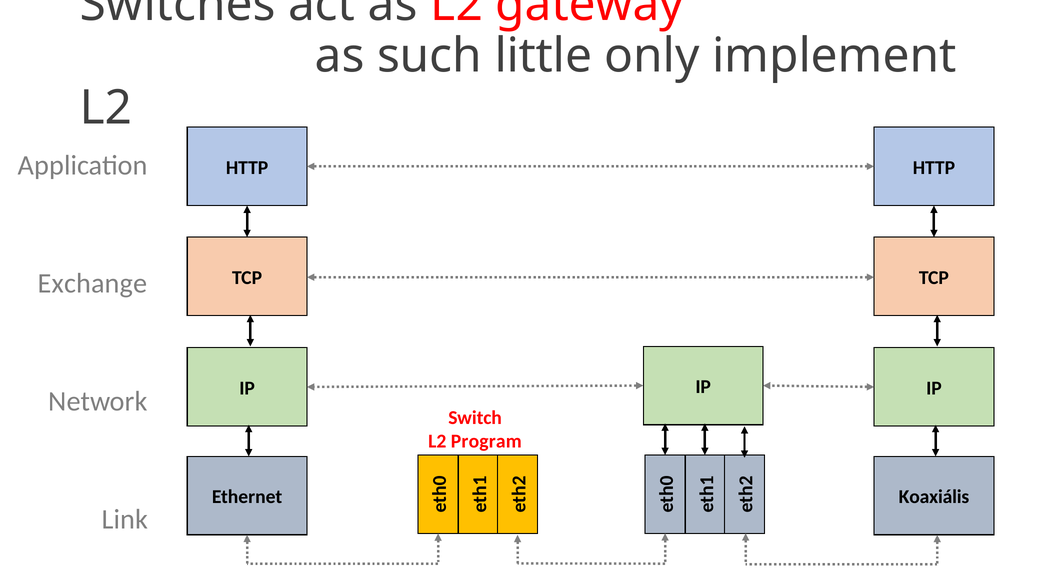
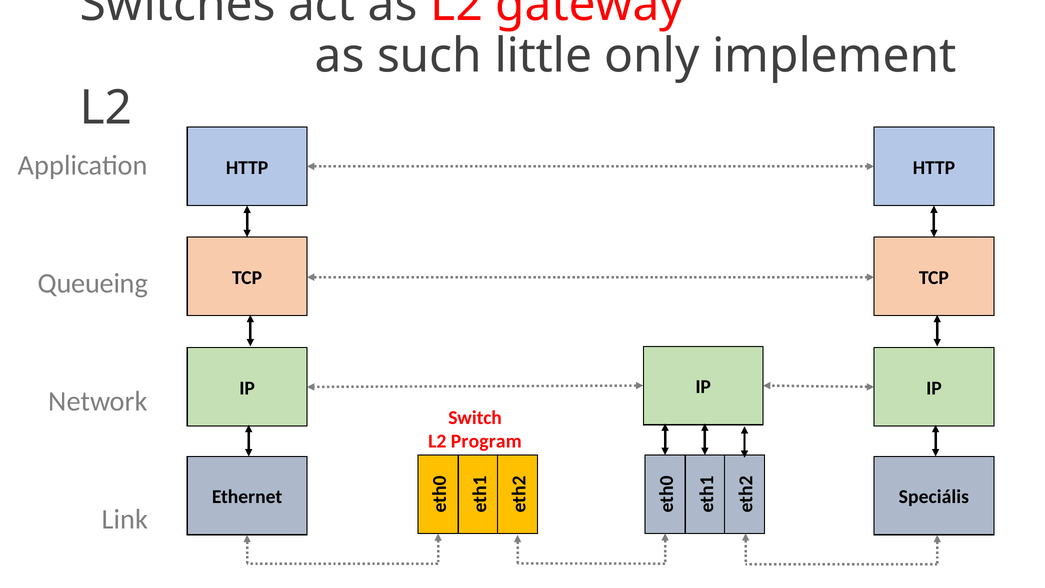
Exchange: Exchange -> Queueing (93, 283)
Koaxiális: Koaxiális -> Speciális (934, 497)
